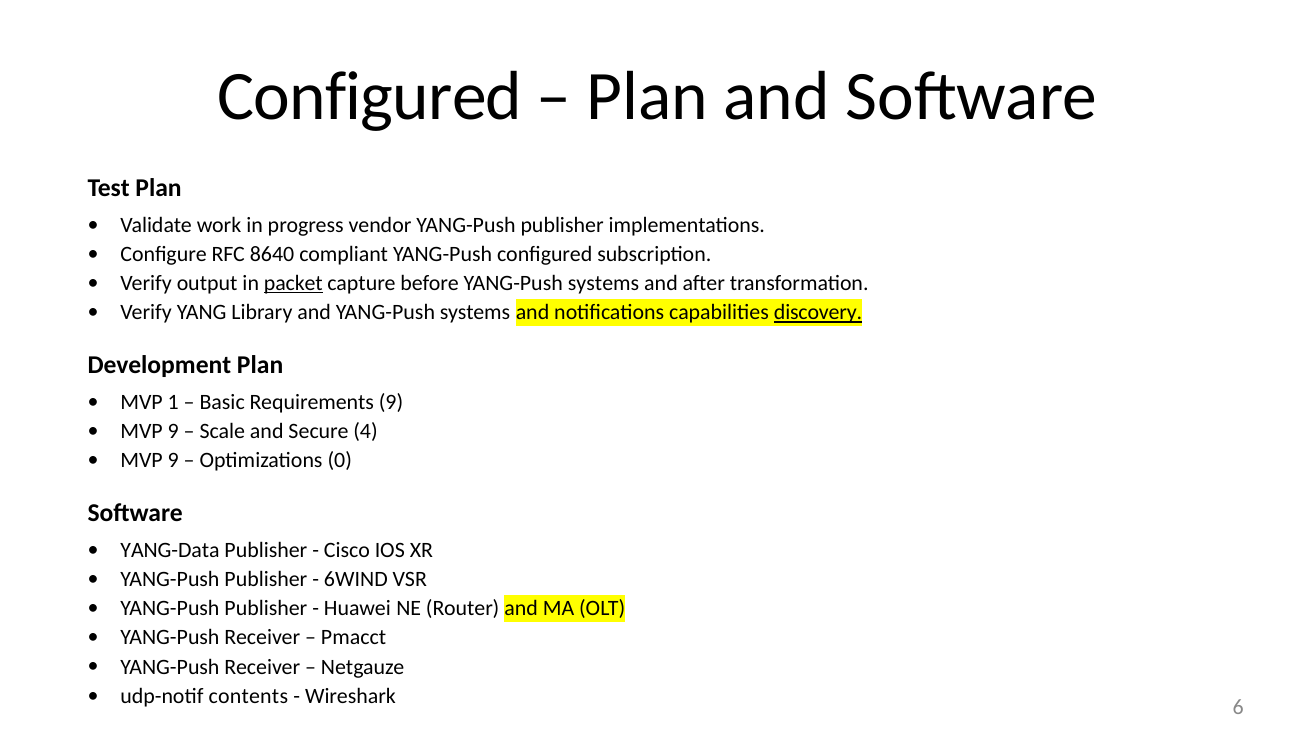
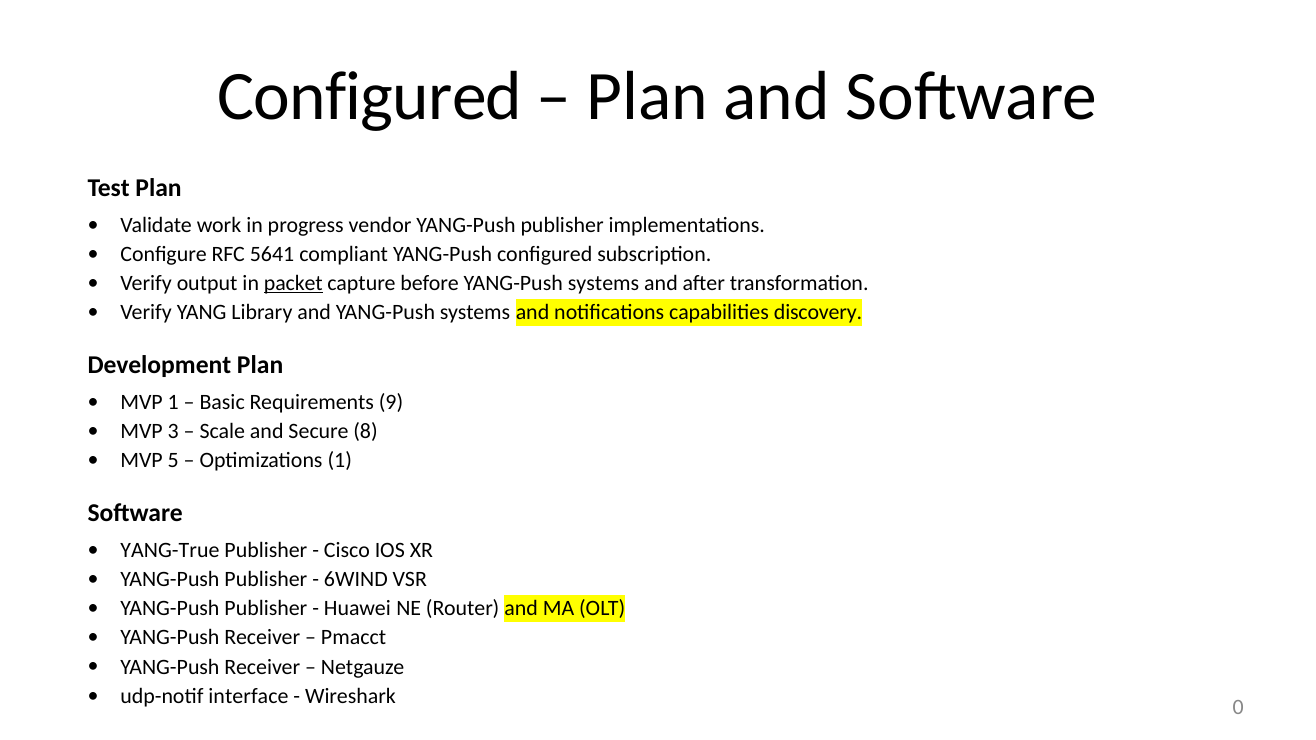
8640: 8640 -> 5641 (272, 254)
discovery underline: present -> none (818, 313)
9: 9 -> 3 (173, 431)
4: 4 -> 8 (366, 431)
9: 9 -> 5 (173, 461)
Optimizations 0: 0 -> 1 (340, 461)
YANG-Data: YANG-Data -> YANG-True (170, 550)
contents: contents -> interface (248, 696)
6: 6 -> 0 (1238, 707)
